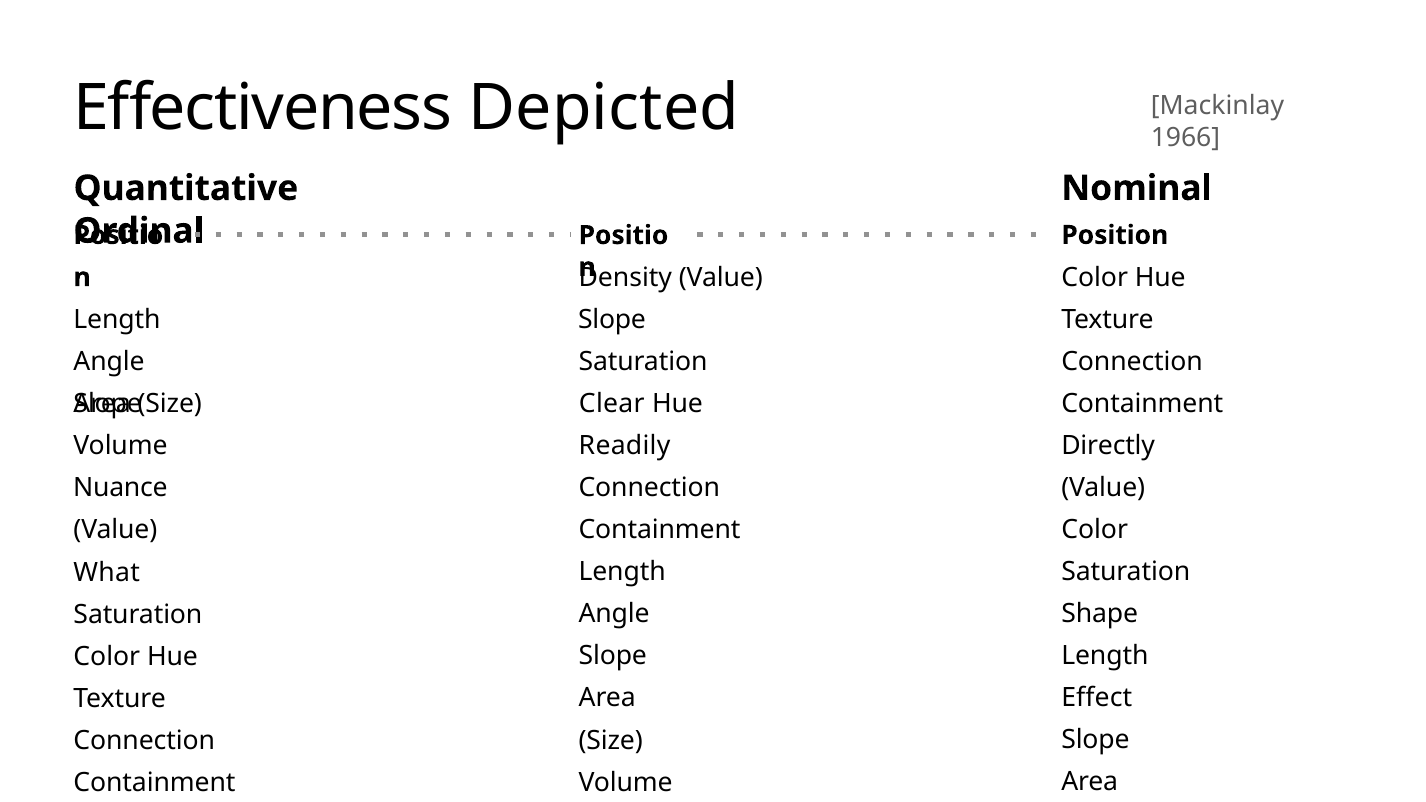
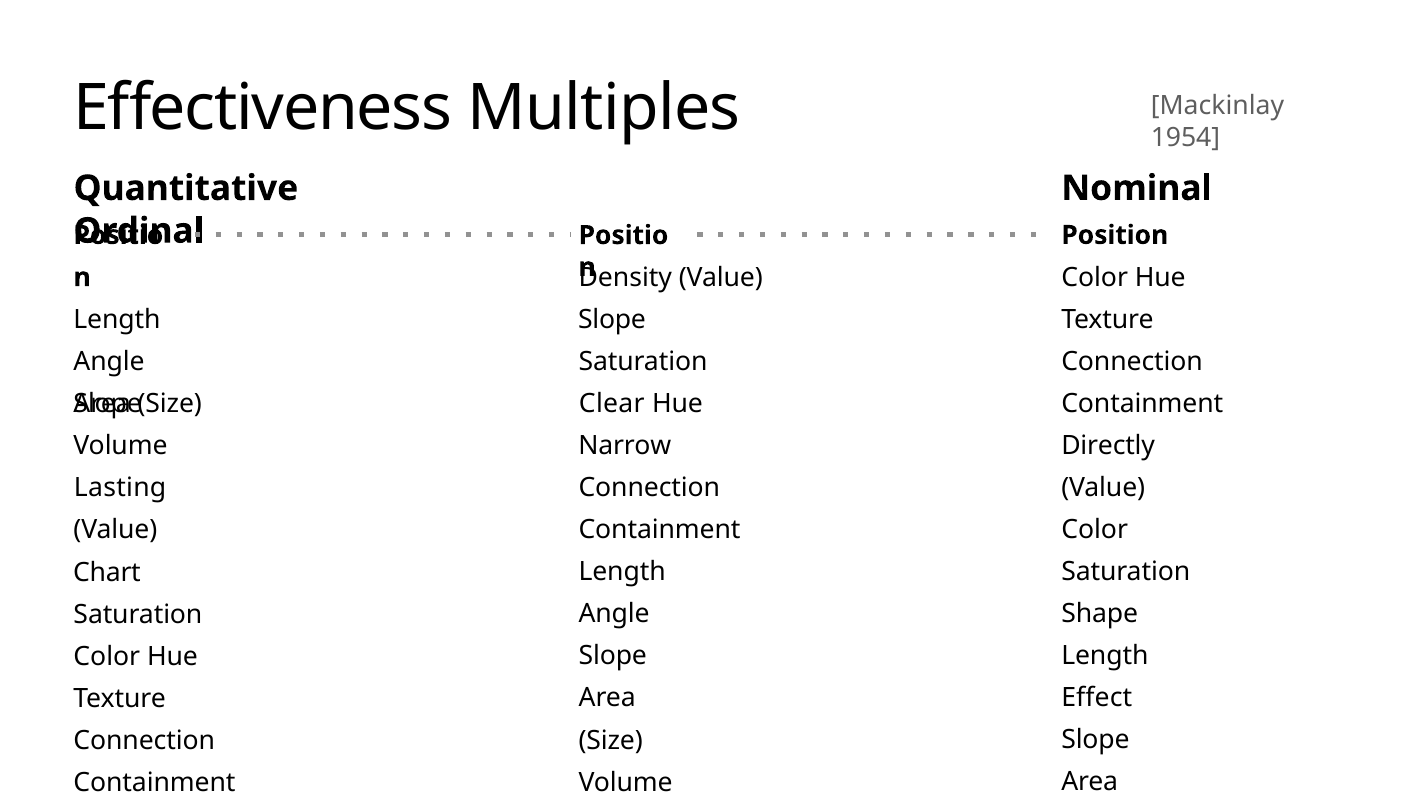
Depicted: Depicted -> Multiples (604, 108)
1966: 1966 -> 1954 (1185, 138)
Readily: Readily -> Narrow (625, 446)
Nuance: Nuance -> Lasting (120, 488)
What: What -> Chart (107, 572)
